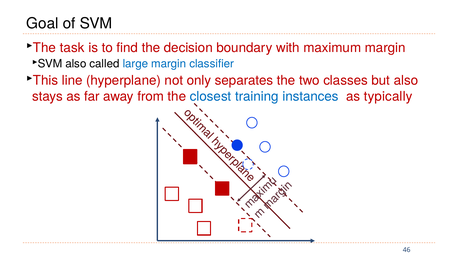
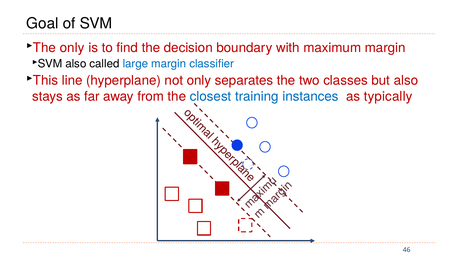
task: task -> only (72, 48)
